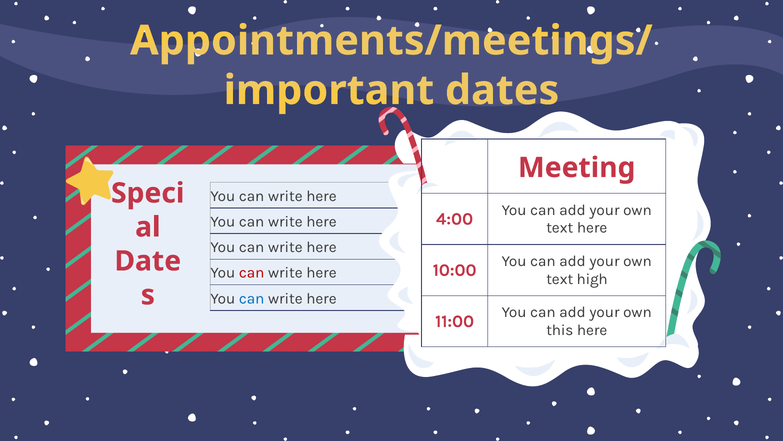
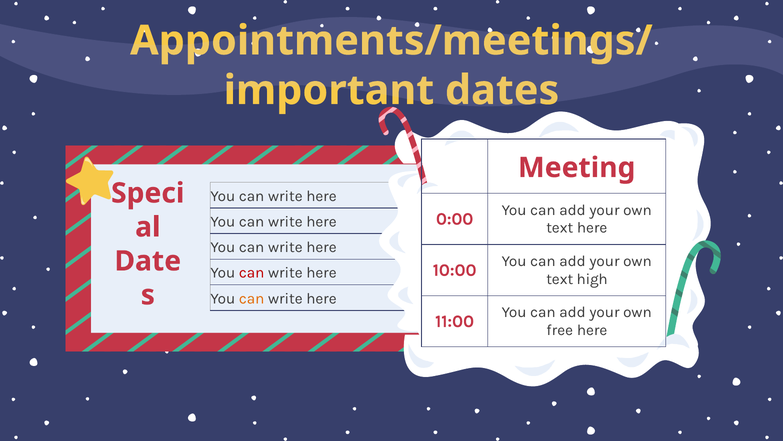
4:00: 4:00 -> 0:00 (455, 219)
can colour: blue -> orange (252, 298)
this: this -> free (560, 330)
